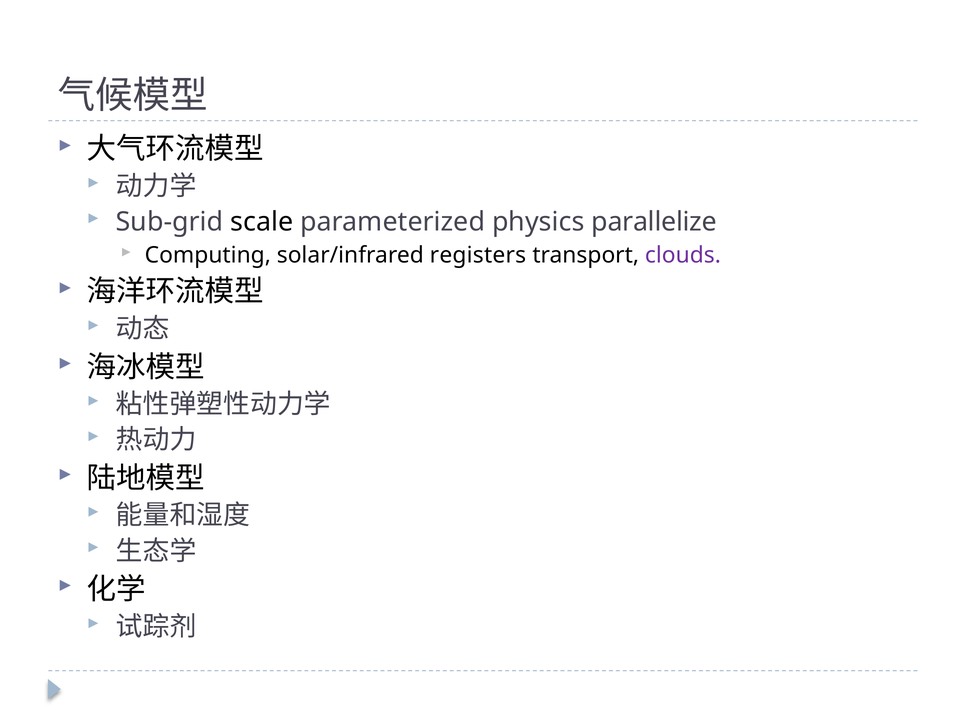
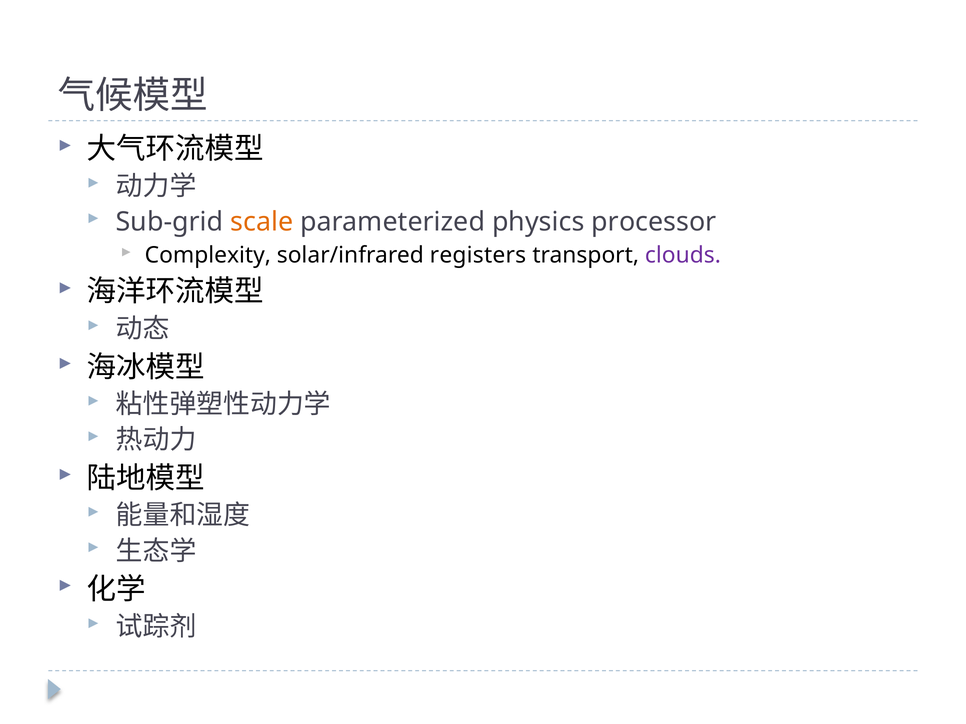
scale colour: black -> orange (262, 222)
parallelize: parallelize -> processor (654, 222)
Computing: Computing -> Complexity (208, 256)
